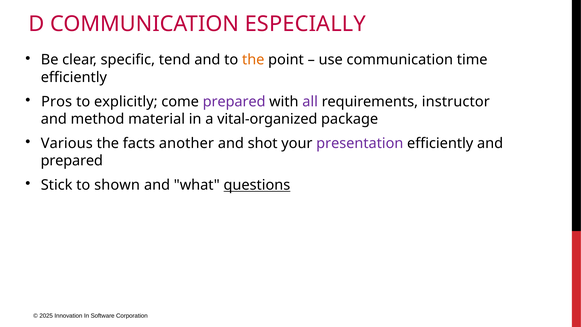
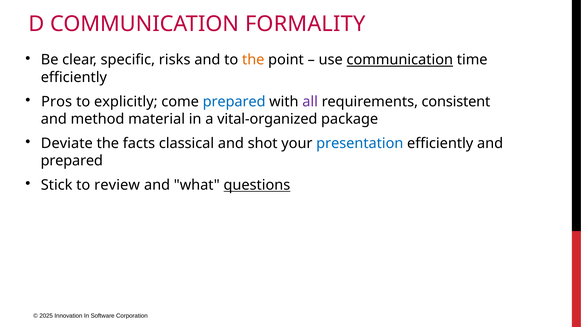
ESPECIALLY: ESPECIALLY -> FORMALITY (305, 24)
tend: tend -> risks (175, 60)
communication underline: none -> present (400, 60)
prepared colour: purple -> blue (234, 102)
instructor: instructor -> consistent (456, 102)
Various: Various -> Deviate (67, 143)
another: another -> classical (186, 143)
presentation colour: purple -> blue (360, 143)
shown: shown -> review (117, 185)
